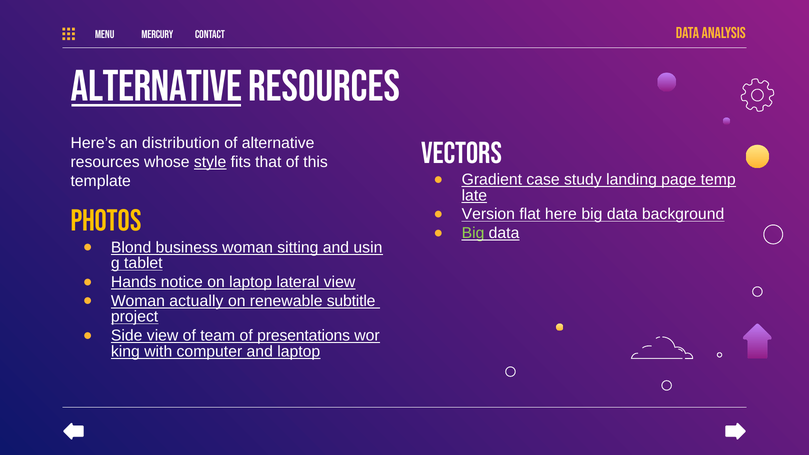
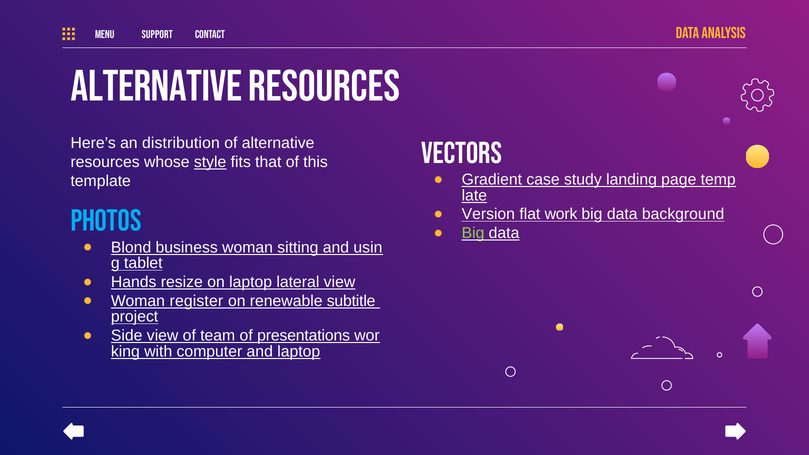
MERCURY: MERCURY -> SUPPORT (157, 35)
ALTERNATIVE underline: present -> none (156, 86)
here: here -> work (561, 214)
PHOTOS colour: yellow -> light blue (106, 221)
notice: notice -> resize (182, 282)
actually: actually -> register (196, 301)
